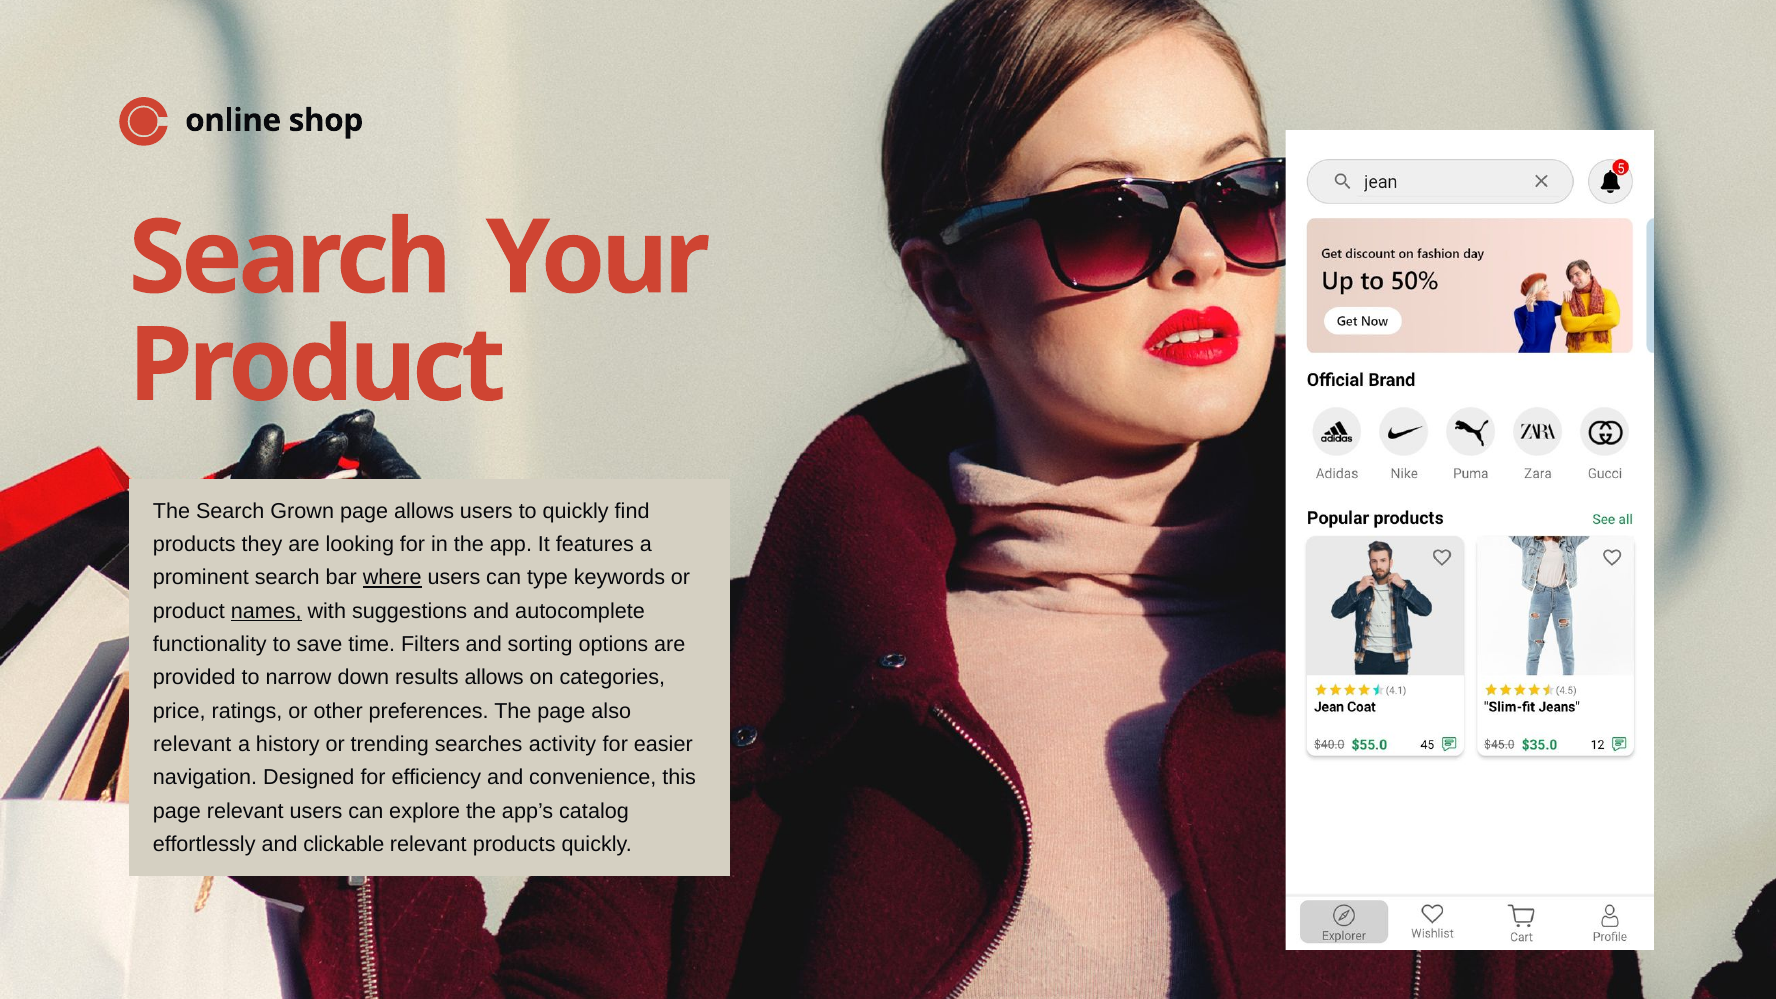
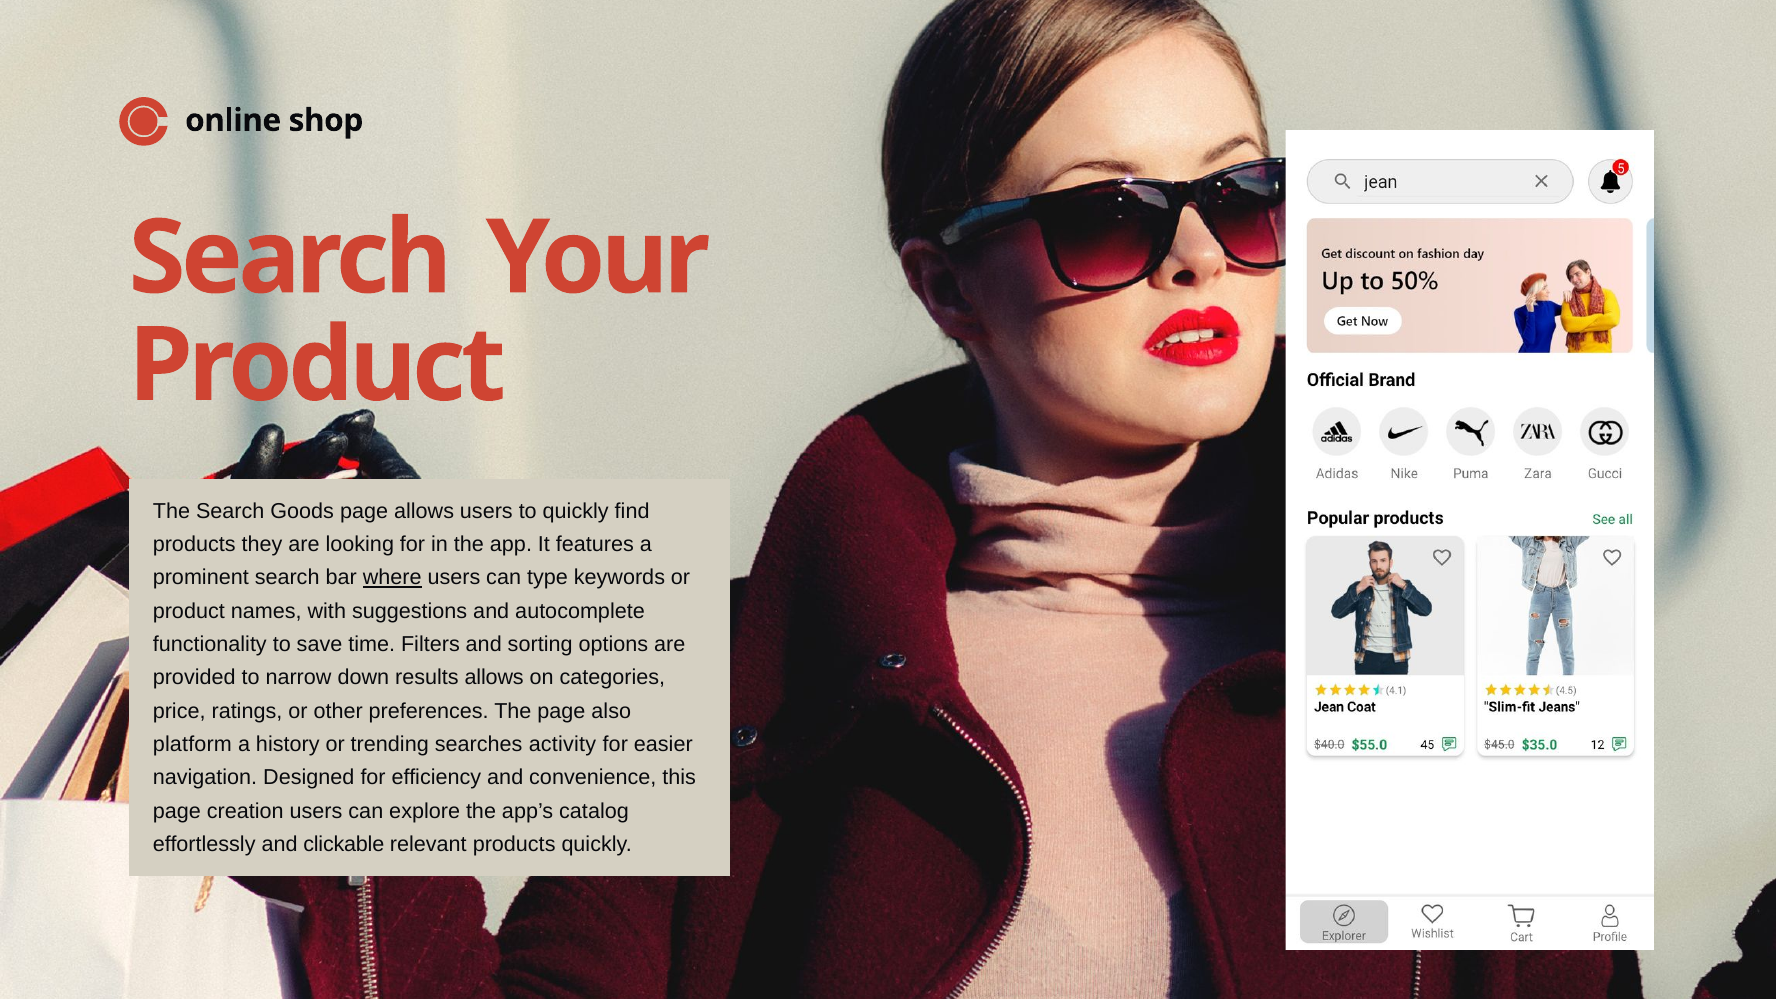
Grown: Grown -> Goods (302, 511)
names underline: present -> none (266, 611)
relevant: relevant -> platform (192, 744)
page relevant: relevant -> creation (245, 811)
